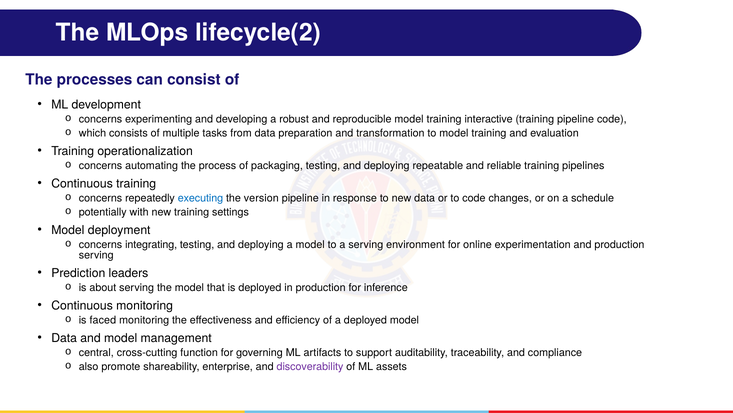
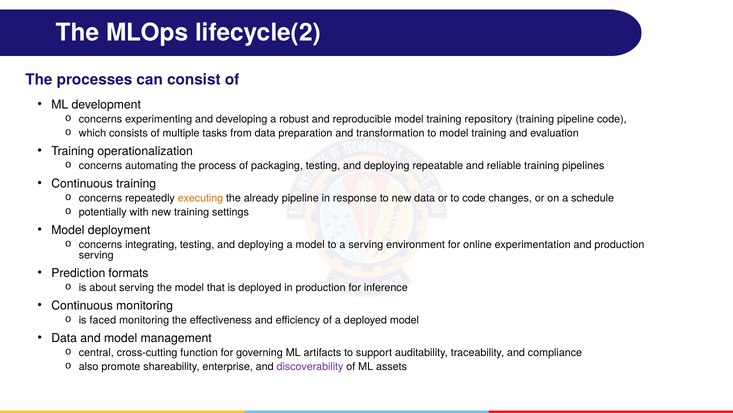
interactive: interactive -> repository (489, 119)
executing colour: blue -> orange (200, 198)
version: version -> already (261, 198)
leaders: leaders -> formats (128, 273)
